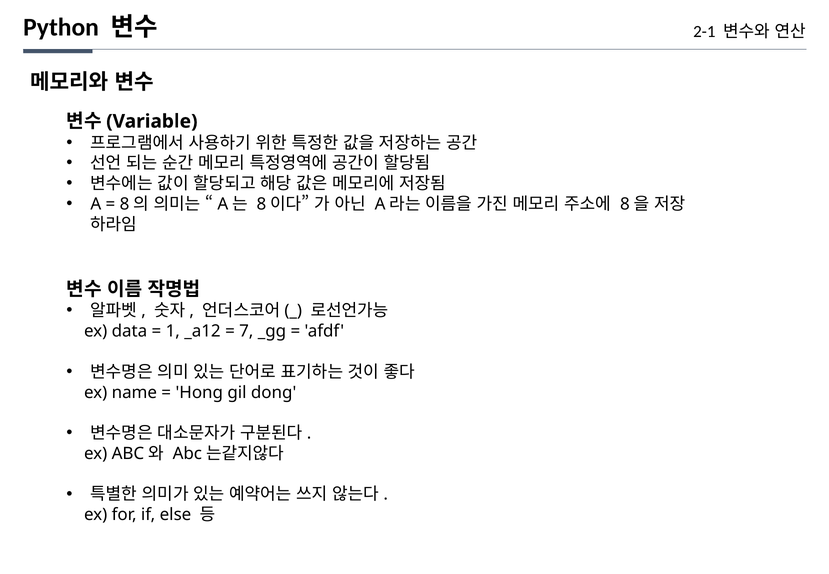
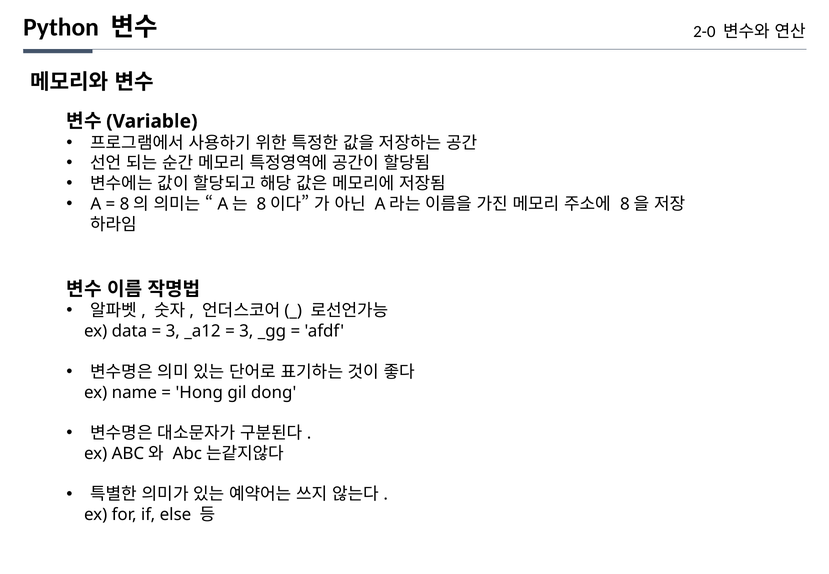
2-1: 2-1 -> 2-0 (704, 31)
1: 1 -> 3 (173, 331)
7: 7 -> 3 (246, 331)
